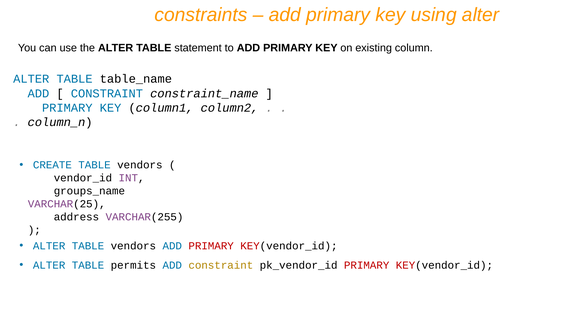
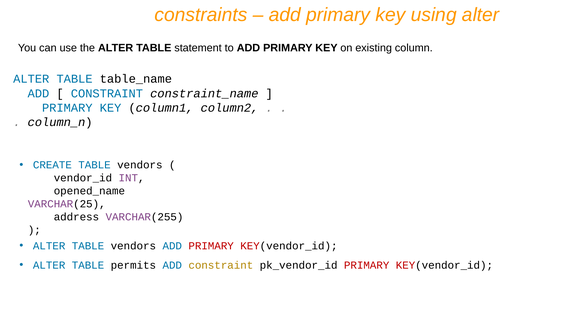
groups_name: groups_name -> opened_name (89, 191)
